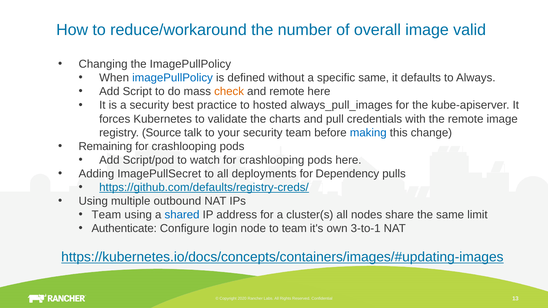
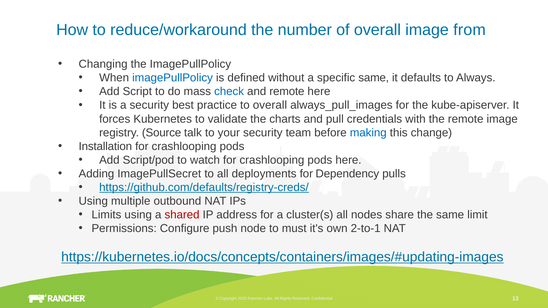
valid: valid -> from (470, 30)
check colour: orange -> blue (229, 92)
to hosted: hosted -> overall (270, 105)
Remaining: Remaining -> Installation (105, 146)
Team: Team -> Limits (106, 215)
shared colour: blue -> red (182, 215)
Authenticate: Authenticate -> Permissions (124, 229)
login: login -> push (225, 229)
to team: team -> must (294, 229)
3-to-1: 3-to-1 -> 2-to-1 (366, 229)
